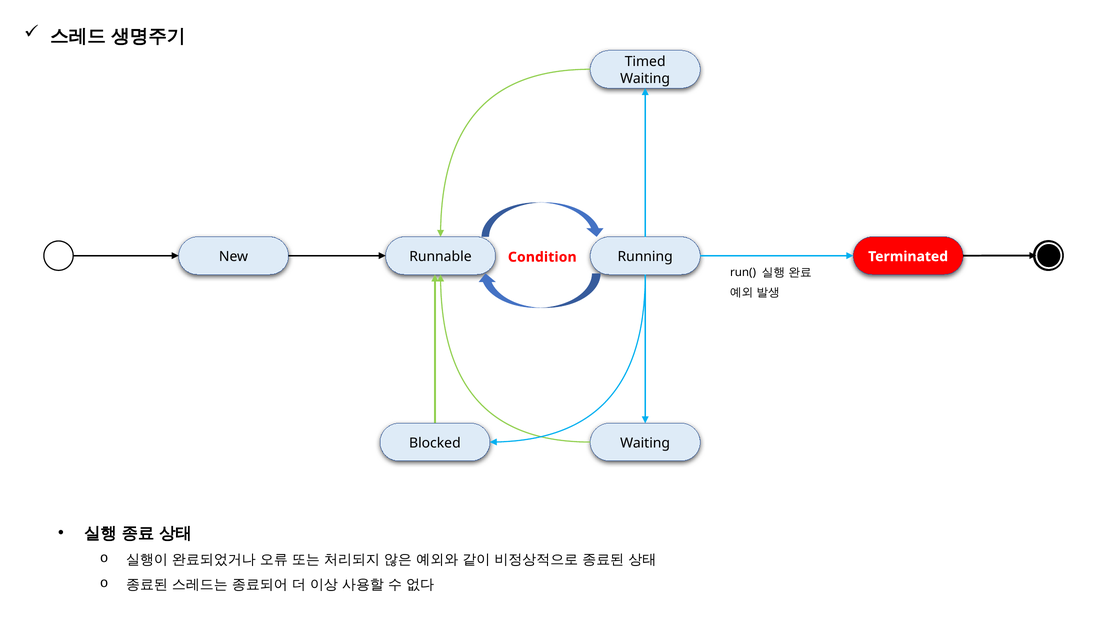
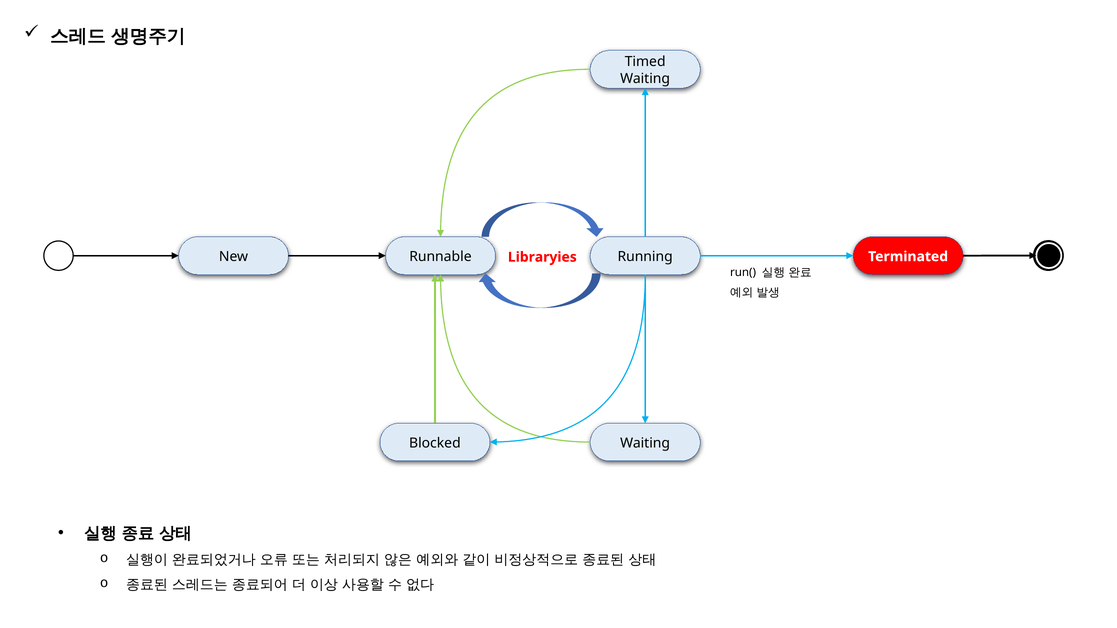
Condition: Condition -> Libraryies (542, 257)
